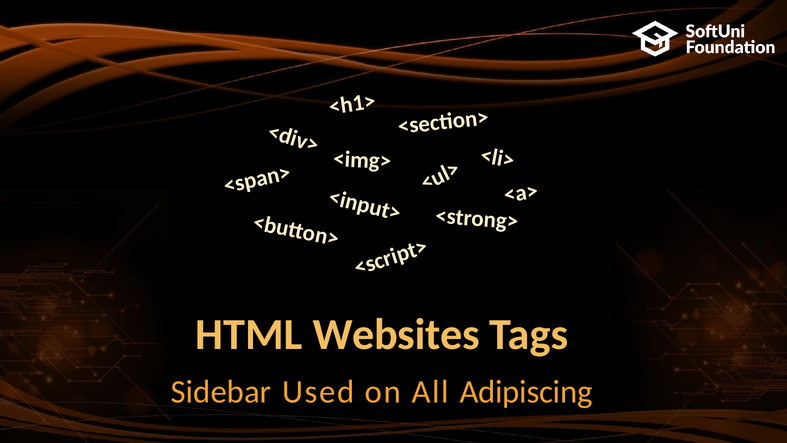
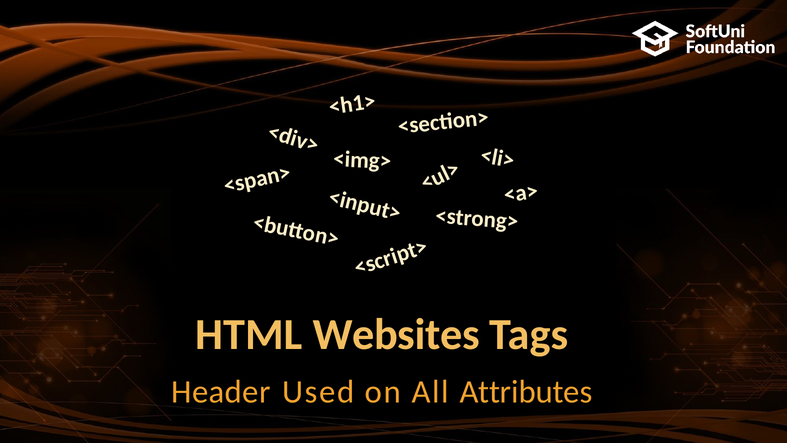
Sidebar: Sidebar -> Header (221, 392)
Adipiscing: Adipiscing -> Attributes (526, 392)
